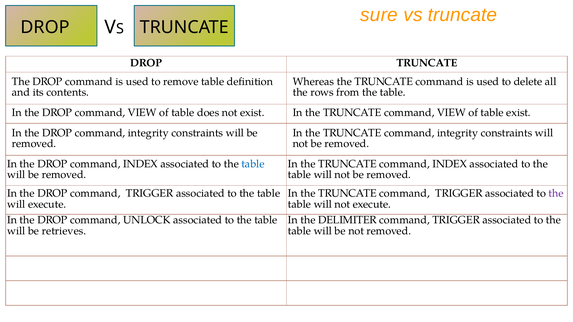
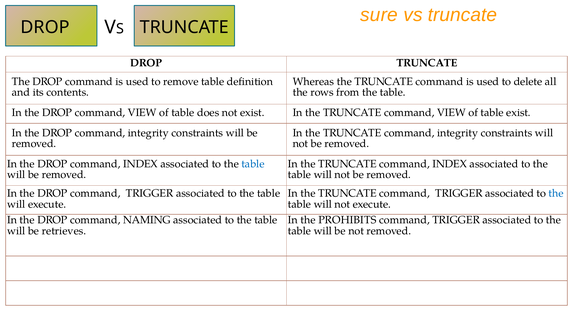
the colour: purple -> blue (556, 194)
UNLOCK: UNLOCK -> NAMING (147, 220)
DELIMITER: DELIMITER -> PROHIBITS (347, 220)
